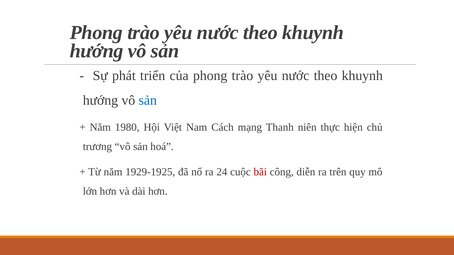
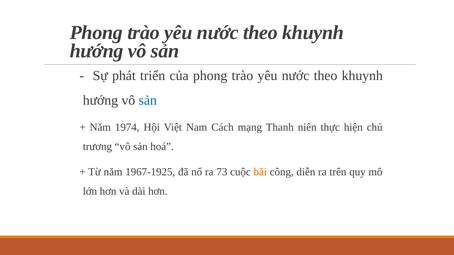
1980: 1980 -> 1974 (127, 127)
1929-1925: 1929-1925 -> 1967-1925 (150, 172)
24: 24 -> 73 (222, 172)
bãi colour: red -> orange (260, 172)
